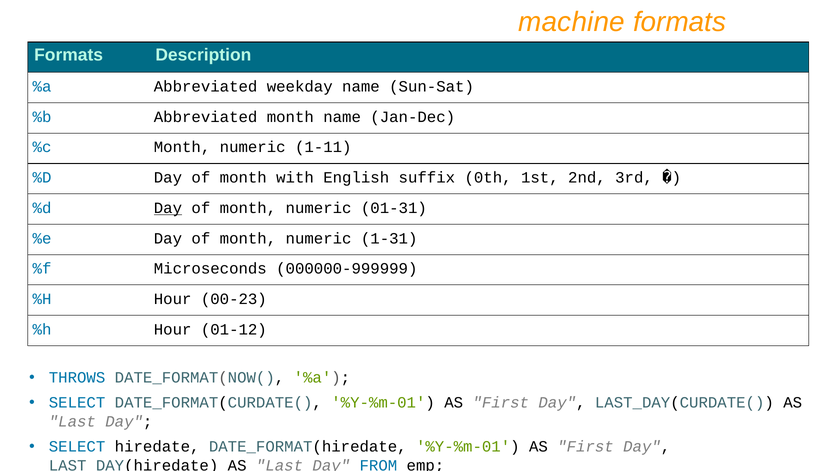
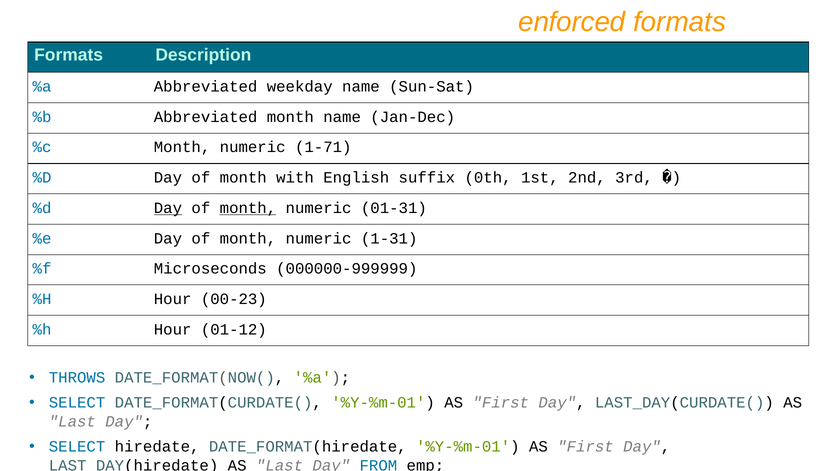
machine: machine -> enforced (572, 22)
1-11: 1-11 -> 1-71 (323, 147)
month underline: none -> present (248, 208)
